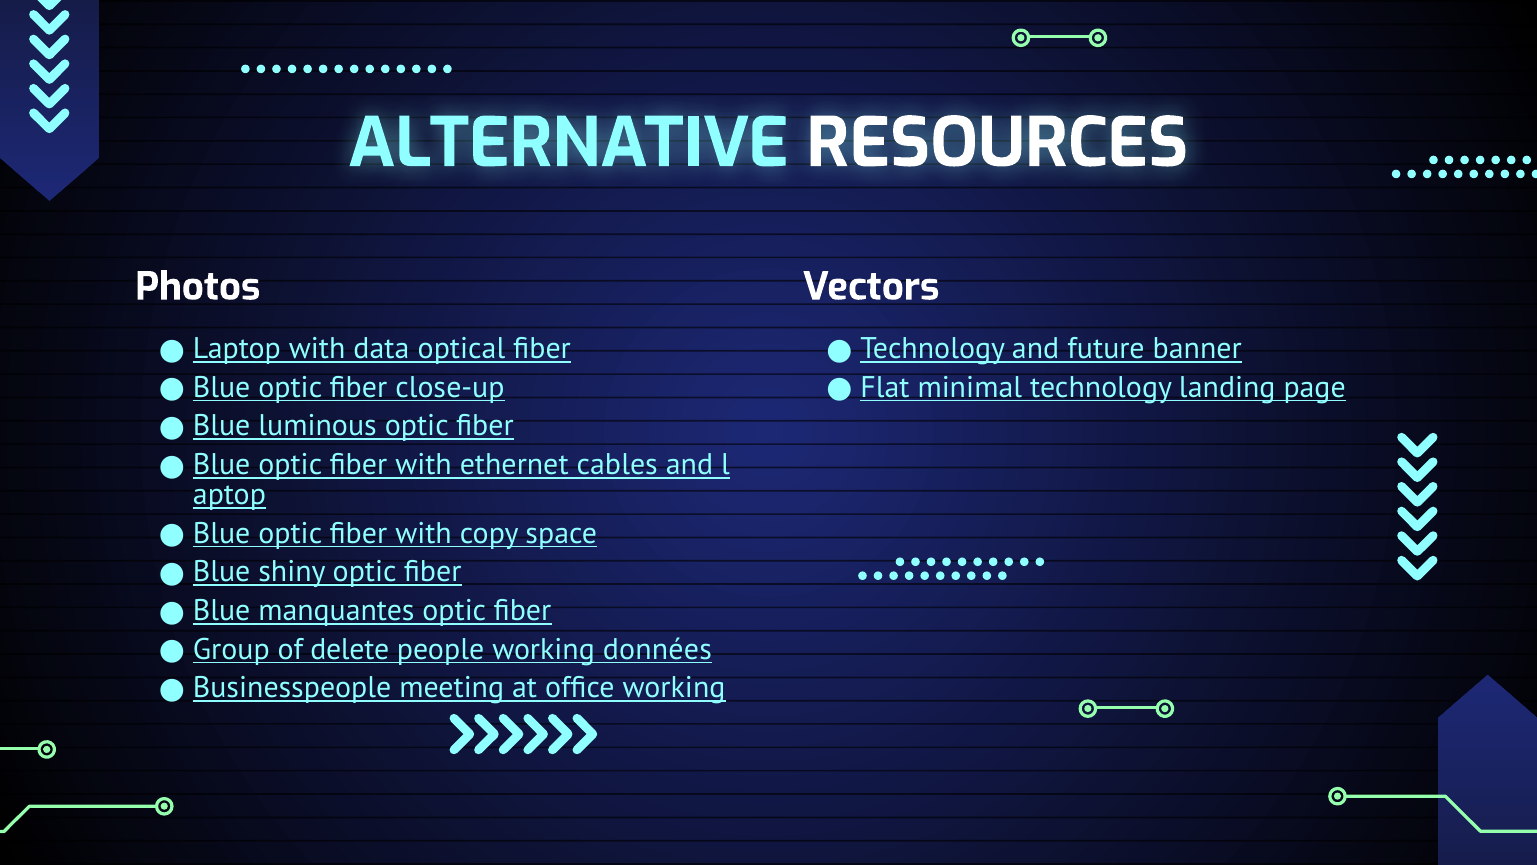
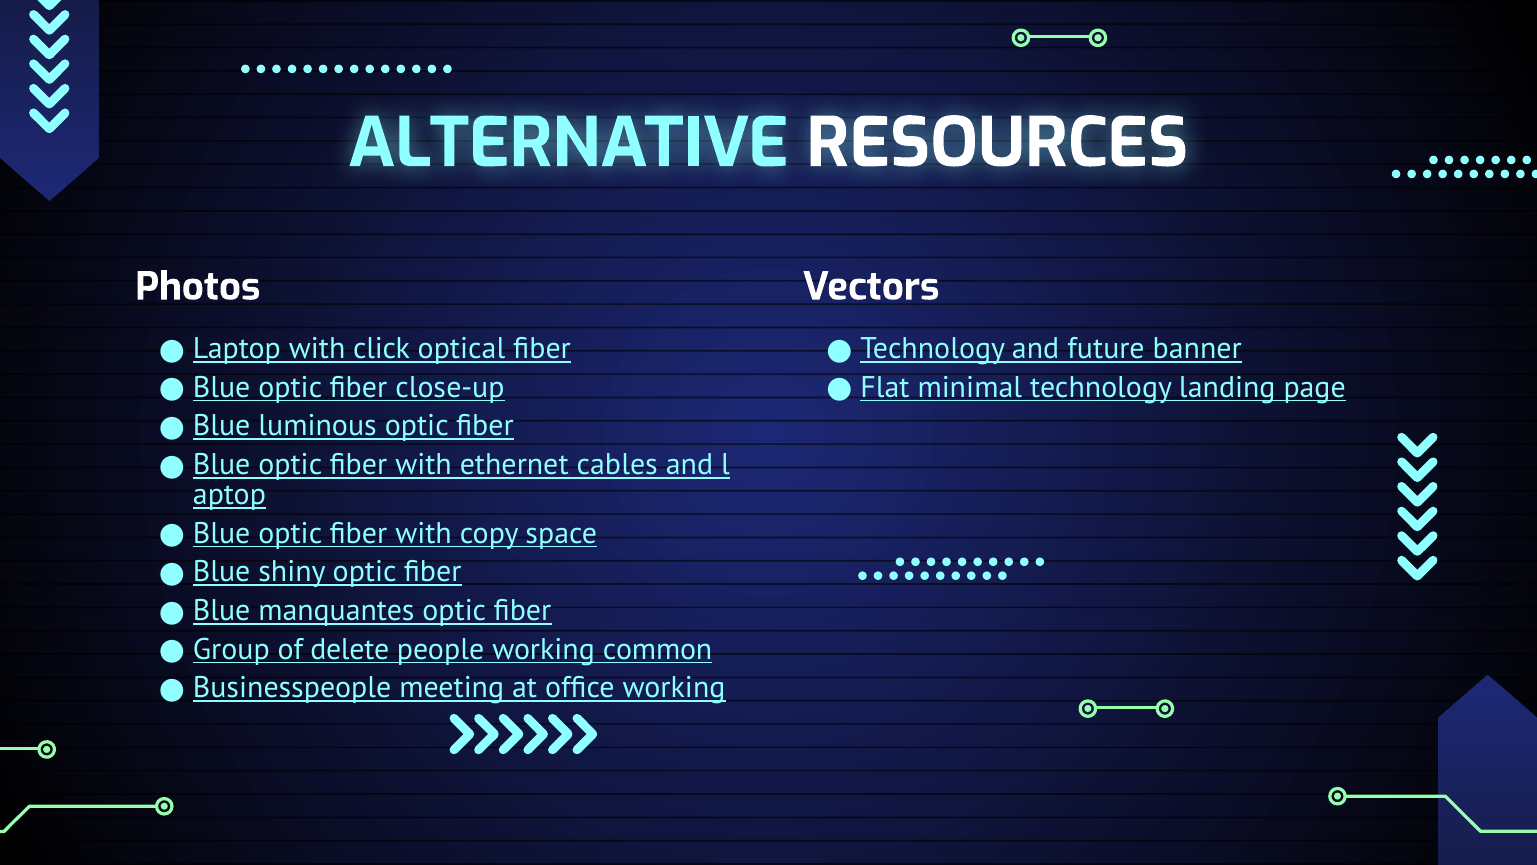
data: data -> click (382, 348)
données: données -> common (658, 649)
